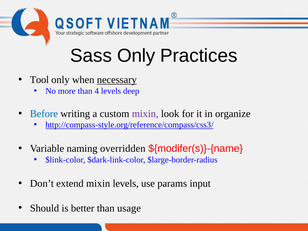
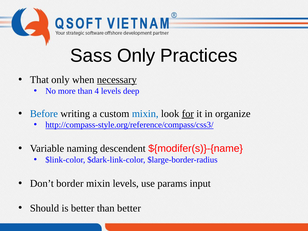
Tool: Tool -> That (39, 80)
mixin colour: purple -> blue (145, 114)
for underline: none -> present (188, 114)
overridden: overridden -> descendent (123, 149)
extend: extend -> border (70, 184)
than usage: usage -> better (129, 208)
